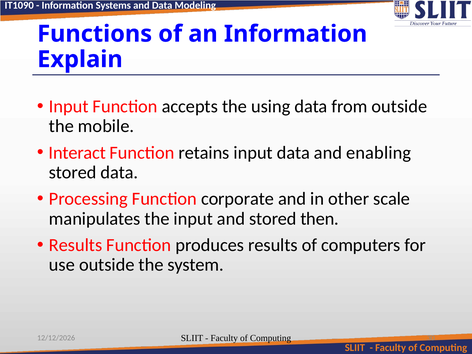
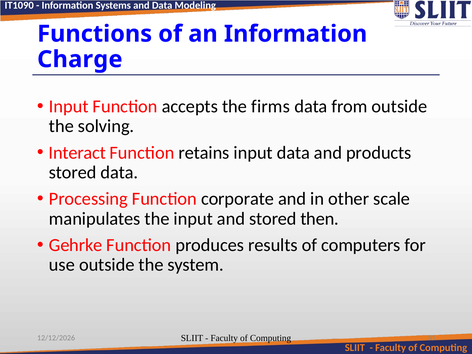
Explain: Explain -> Charge (80, 59)
using: using -> firms (271, 106)
mobile: mobile -> solving (106, 126)
enabling: enabling -> products (379, 153)
Results: Results -> Gehrke (76, 245)
